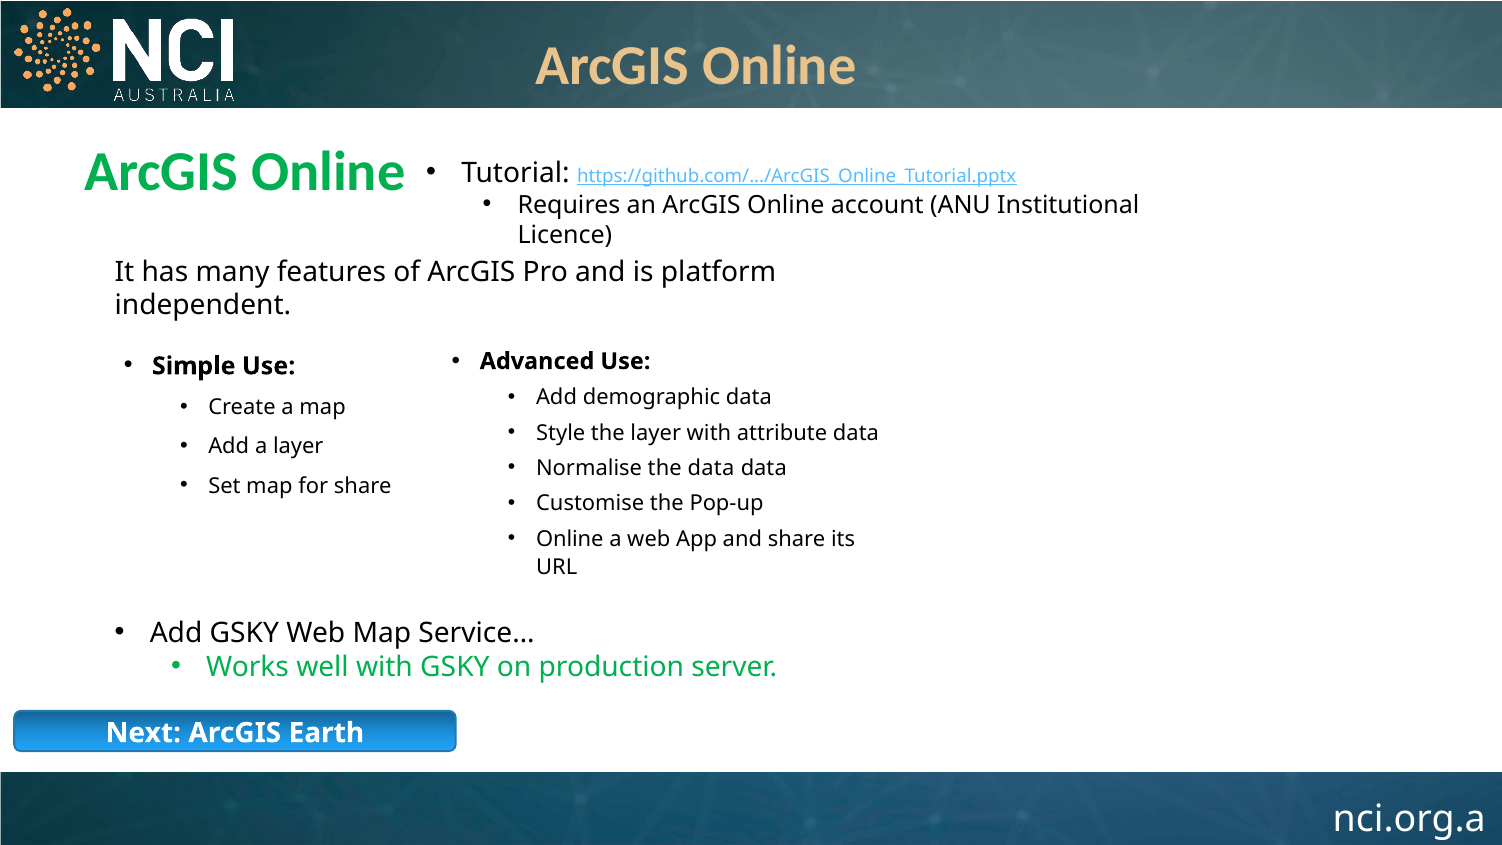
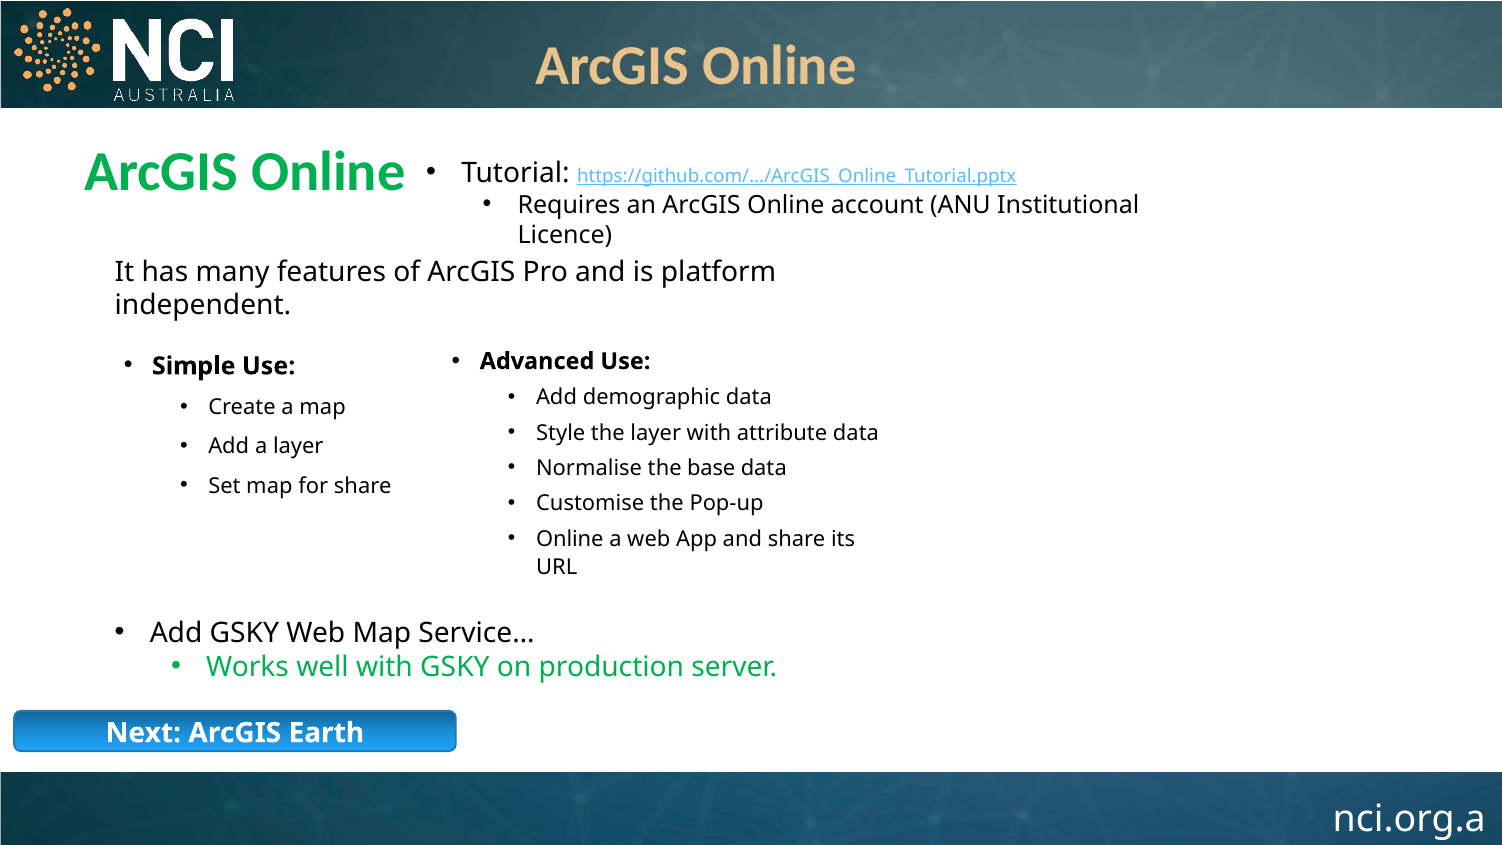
the data: data -> base (711, 468)
